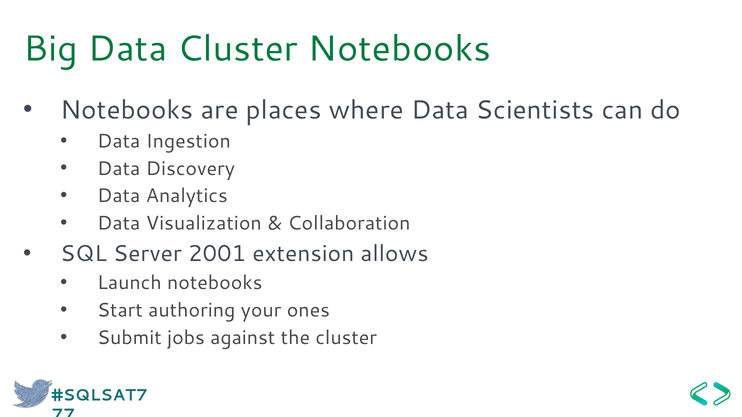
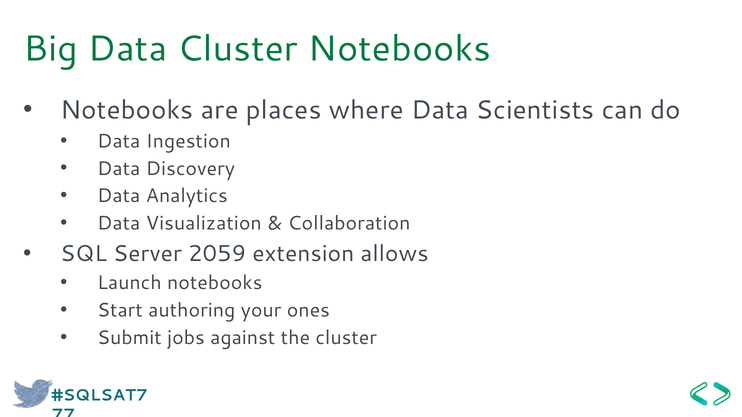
2001: 2001 -> 2059 (217, 254)
